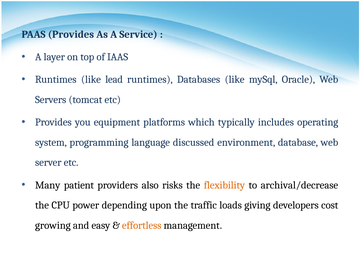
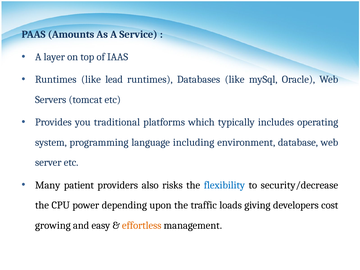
PAAS Provides: Provides -> Amounts (71, 34)
equipment: equipment -> traditional (117, 122)
discussed: discussed -> including (194, 142)
flexibility colour: orange -> blue (224, 185)
archival/decrease: archival/decrease -> security/decrease (299, 185)
